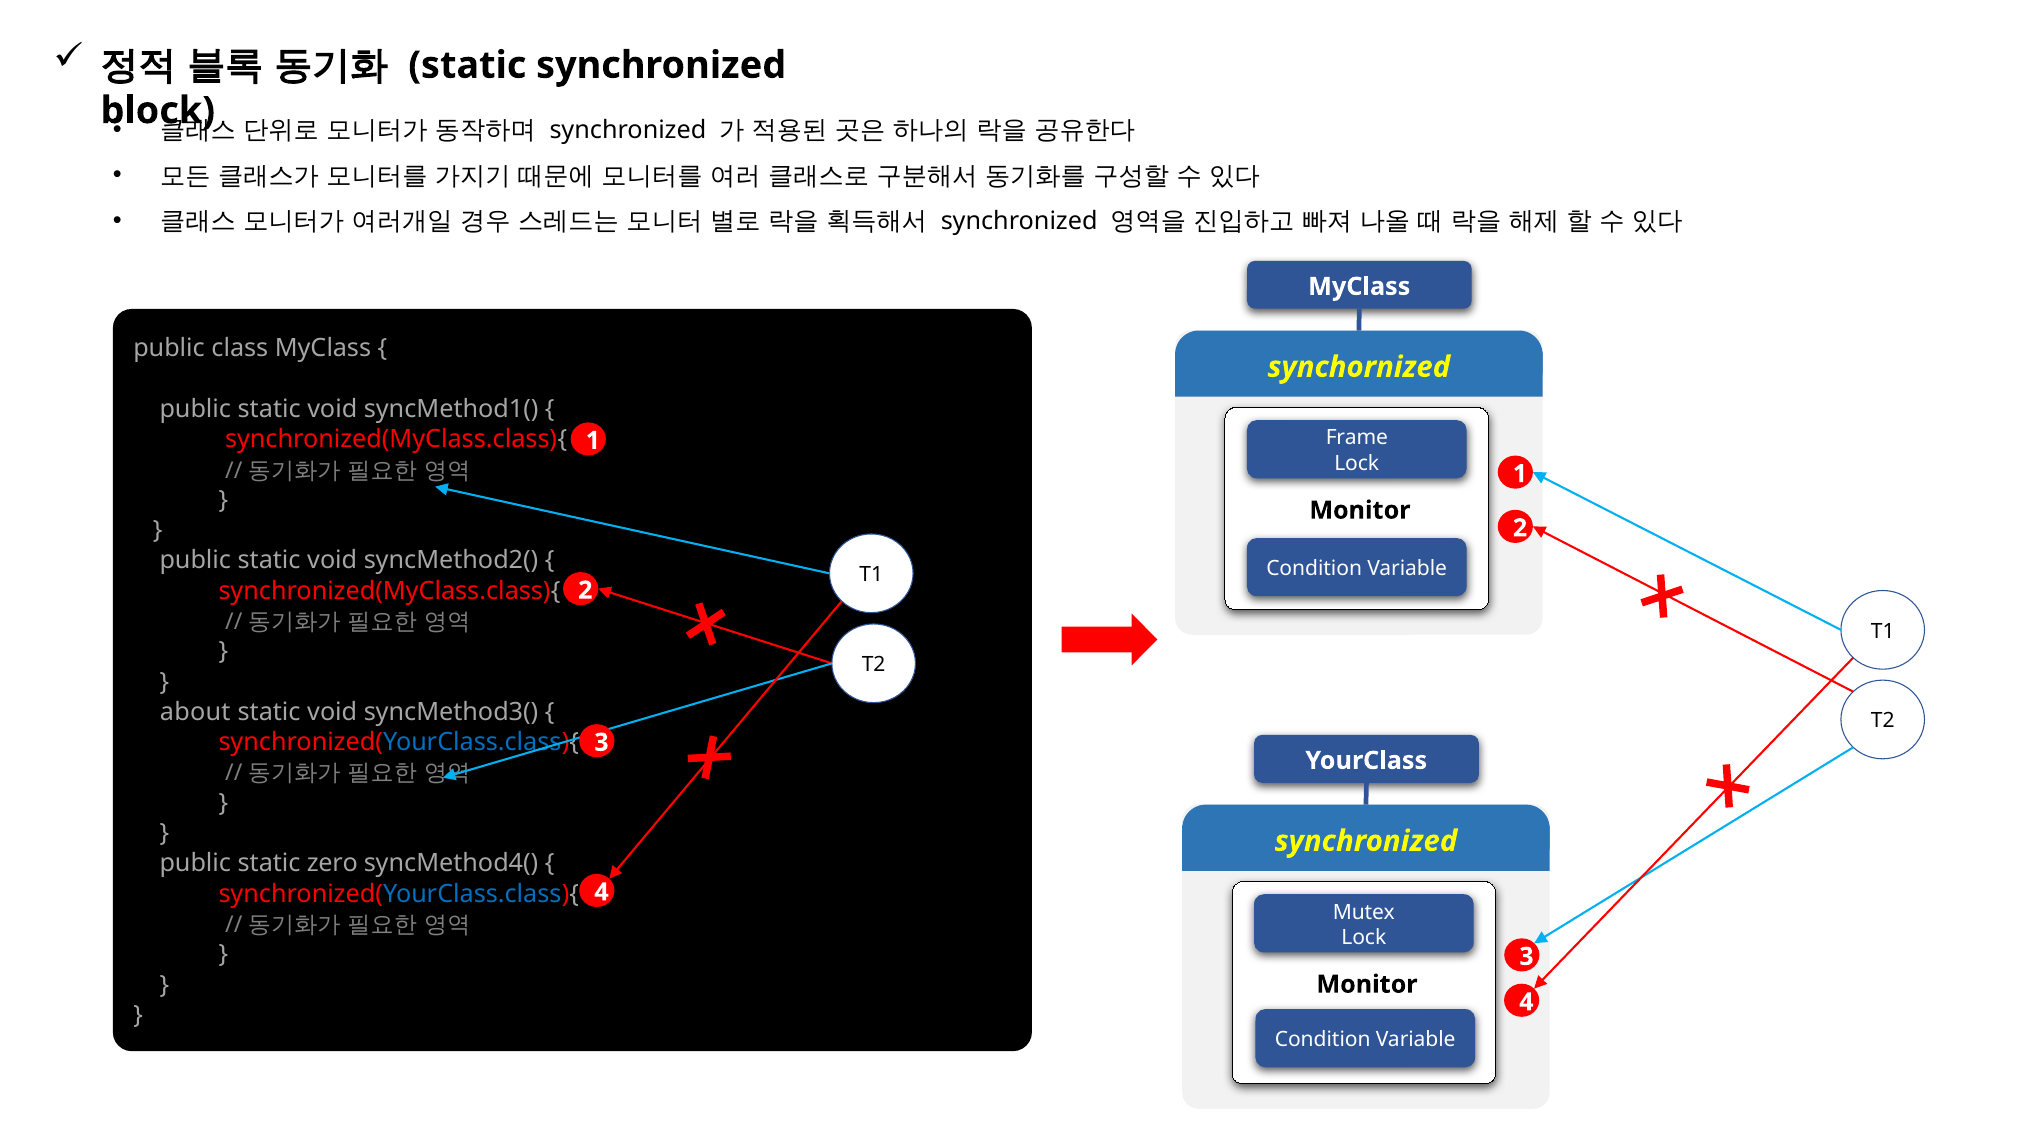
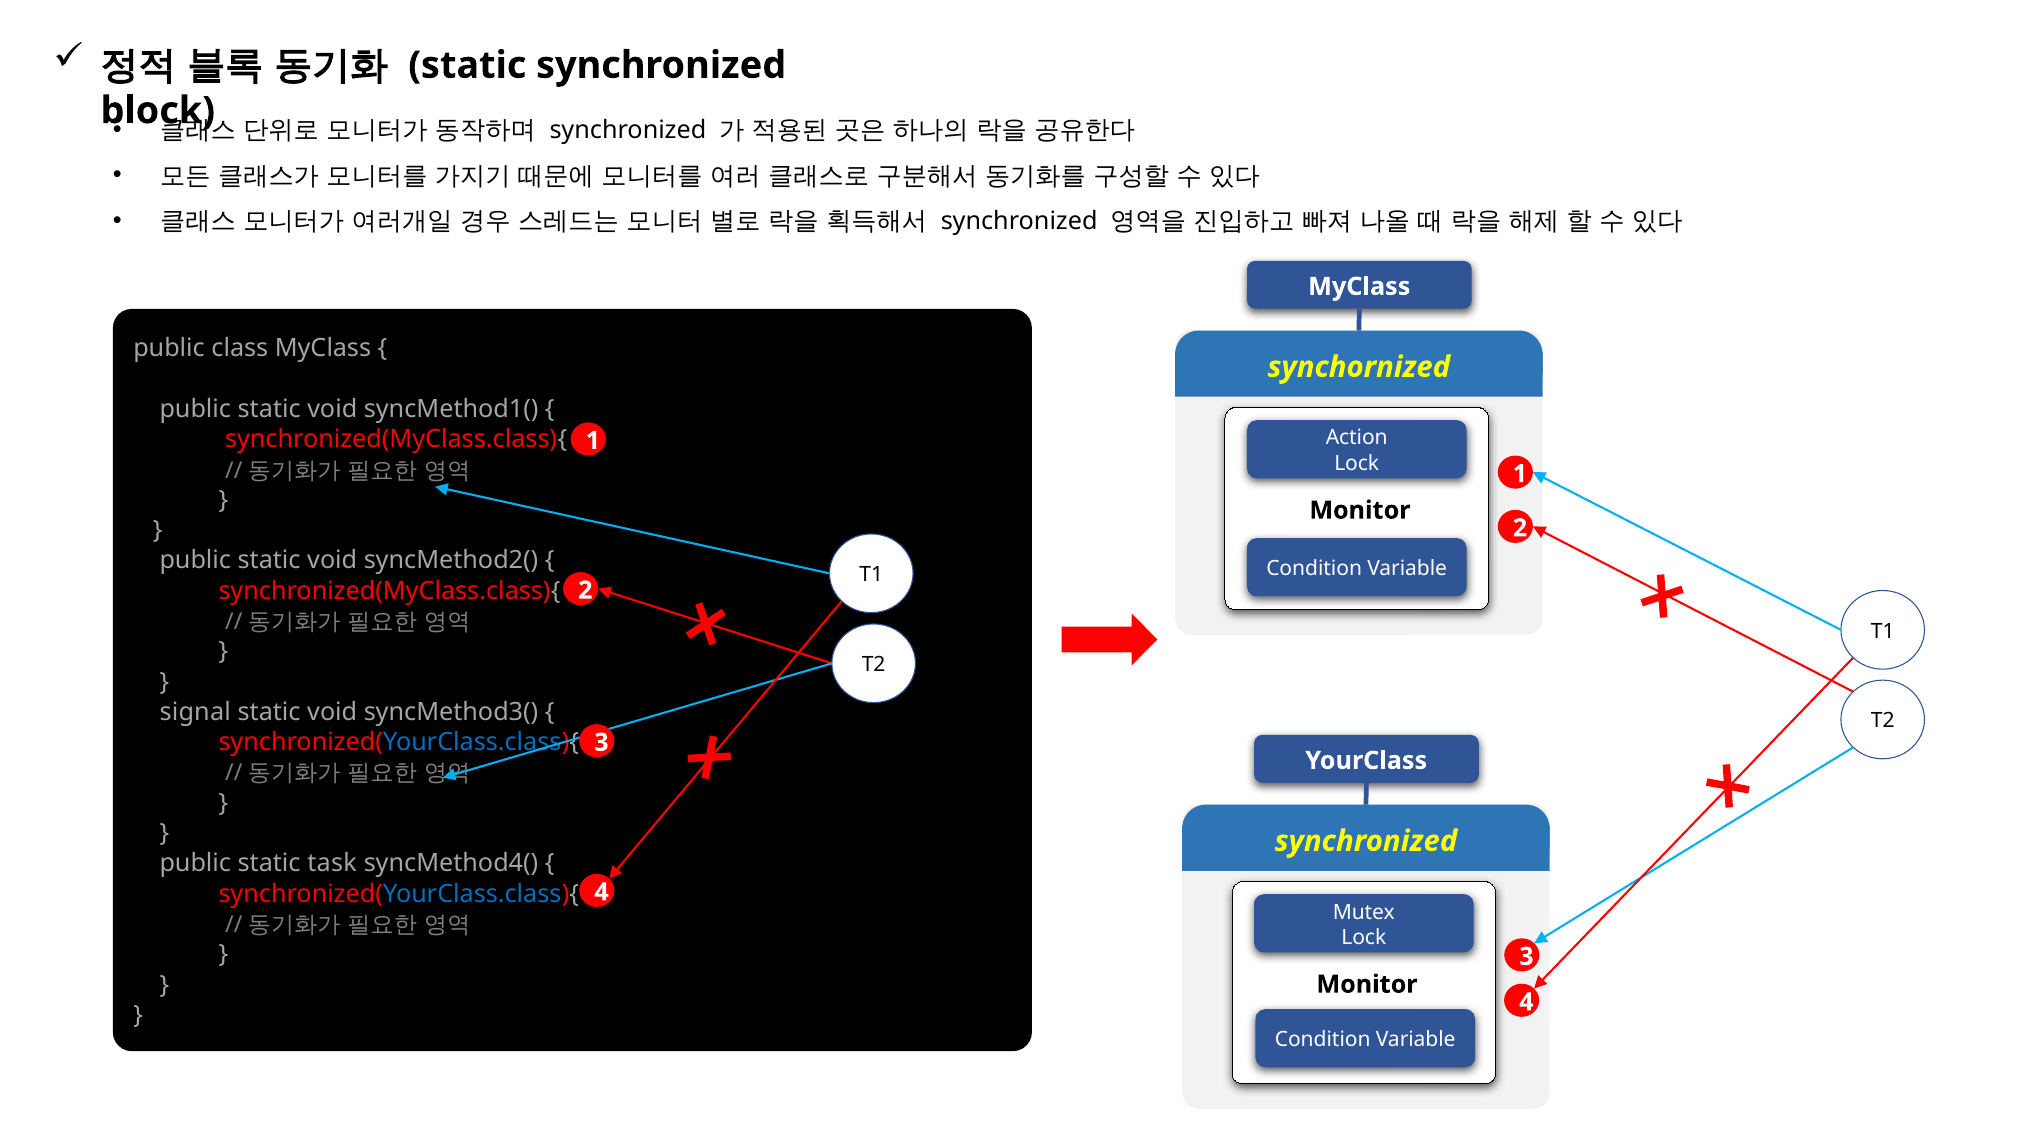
Frame: Frame -> Action (1357, 438)
about: about -> signal (195, 712)
zero: zero -> task (332, 863)
